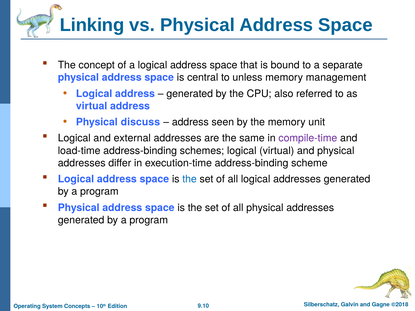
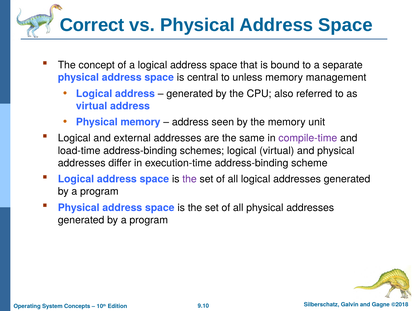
Linking: Linking -> Correct (92, 25)
Physical discuss: discuss -> memory (140, 122)
the colour: blue -> purple (190, 179)
